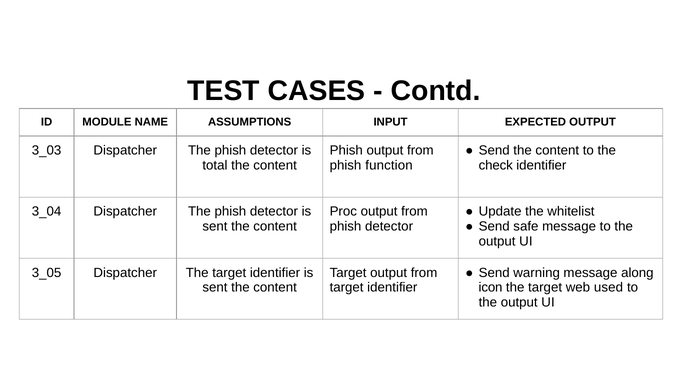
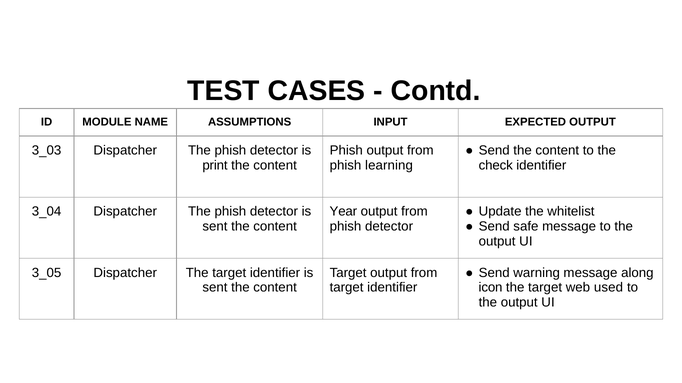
total: total -> print (215, 166)
function: function -> learning (389, 166)
Proc: Proc -> Year (343, 212)
